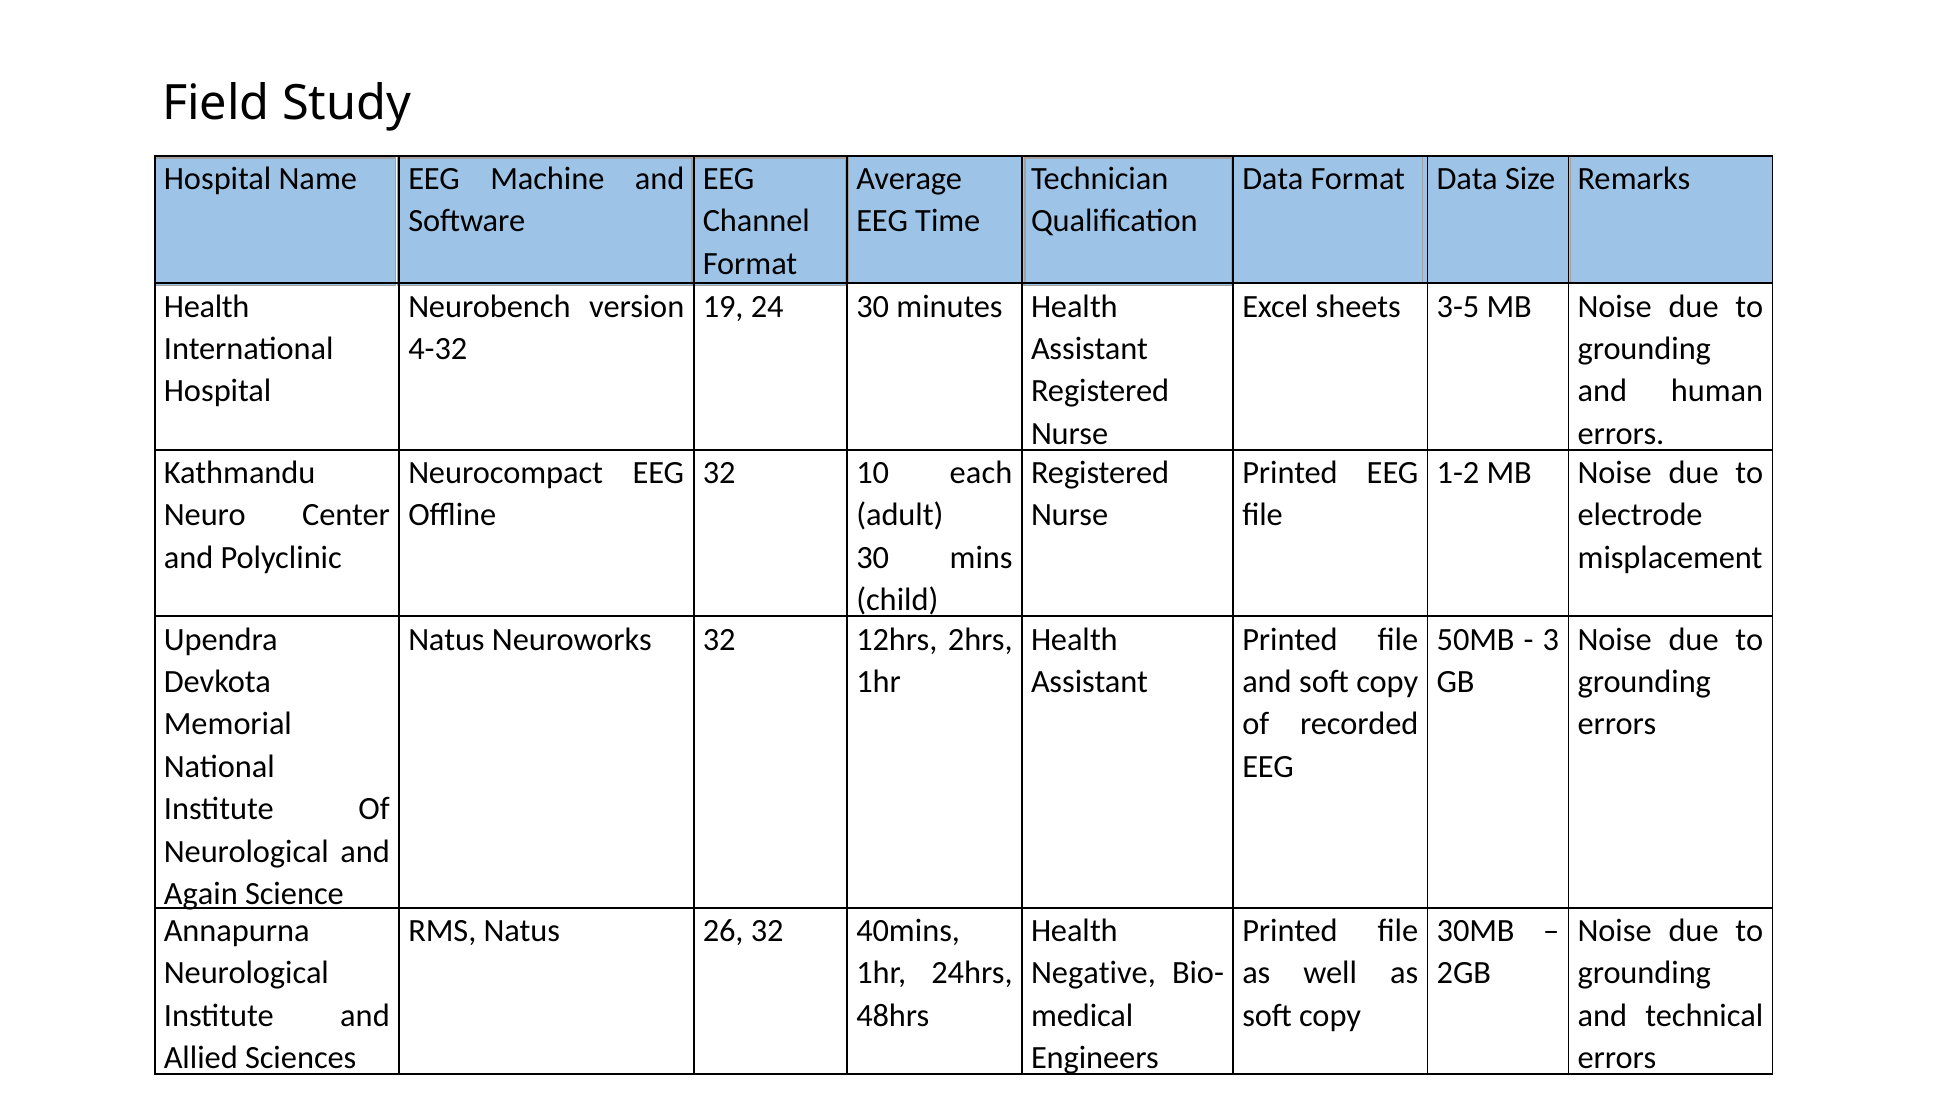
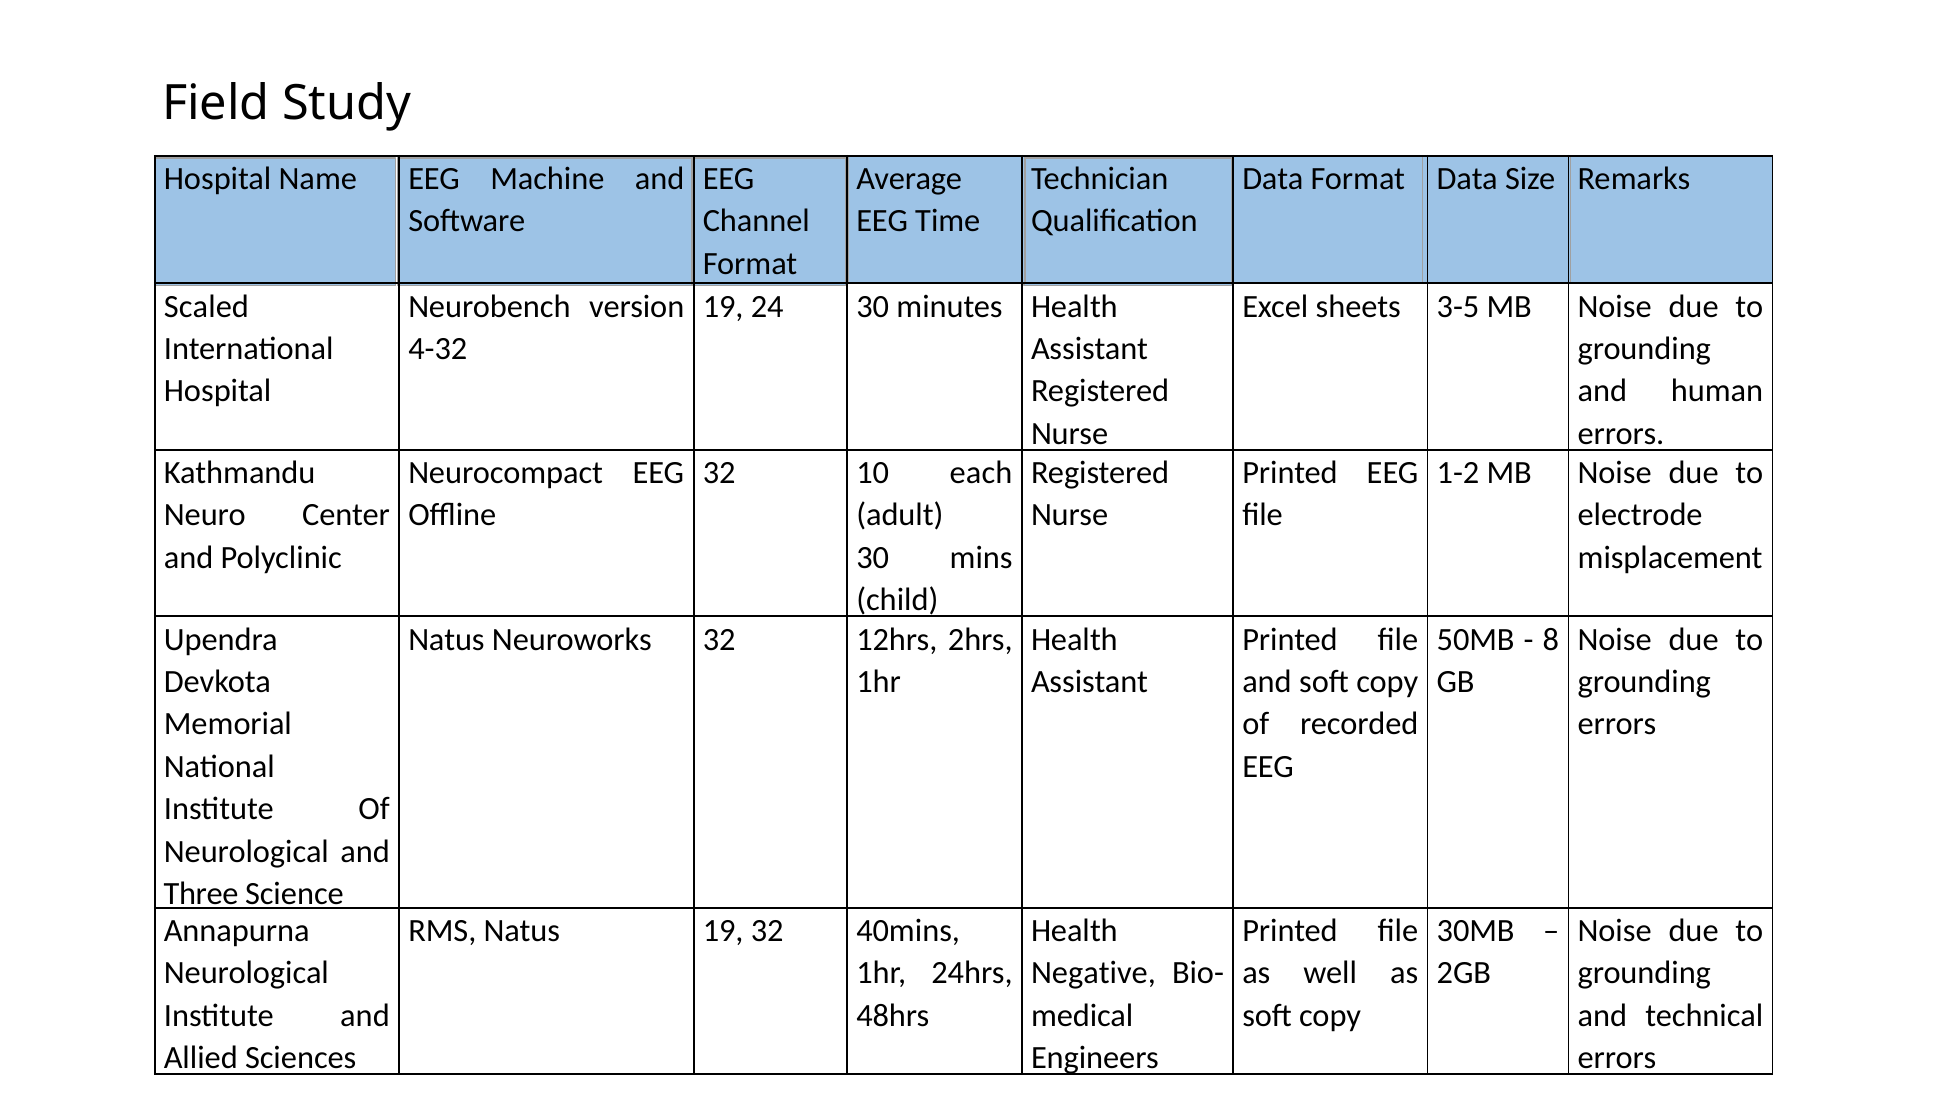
Health: Health -> Scaled (207, 306)
3: 3 -> 8 (1551, 639)
Again: Again -> Three (201, 894)
Natus 26: 26 -> 19 (723, 930)
